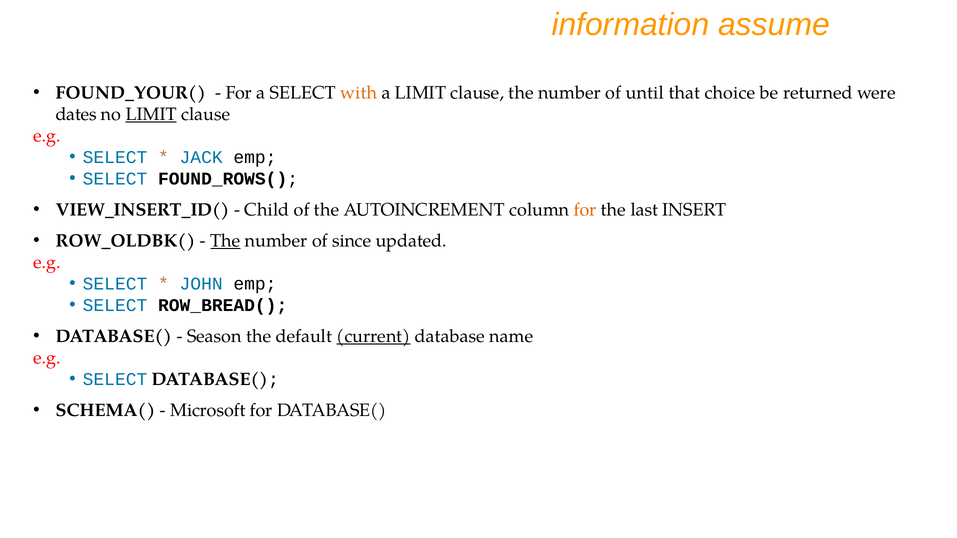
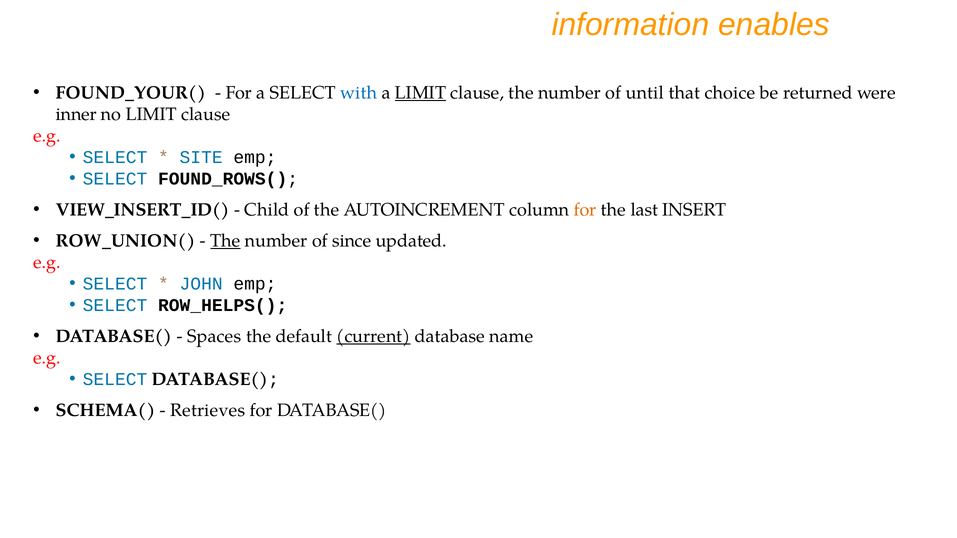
assume: assume -> enables (774, 25)
with colour: orange -> blue (359, 93)
LIMIT underline: none -> present (421, 93)
dates: dates -> inner (76, 114)
LIMIT underline: present -> none (151, 114)
JACK: JACK -> SITE (201, 157)
ROW_OLDBK(: ROW_OLDBK( -> ROW_UNION( (126, 241)
ROW_BREAD(: ROW_BREAD( -> ROW_HELPS( (223, 306)
Season: Season -> Spaces (214, 337)
Microsoft: Microsoft -> Retrieves (208, 411)
